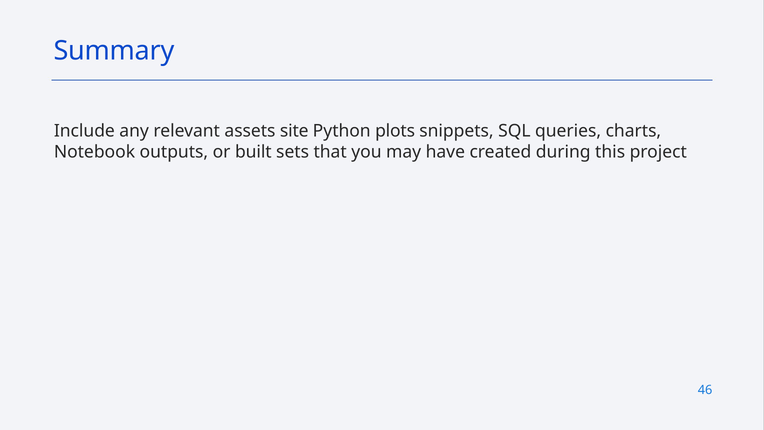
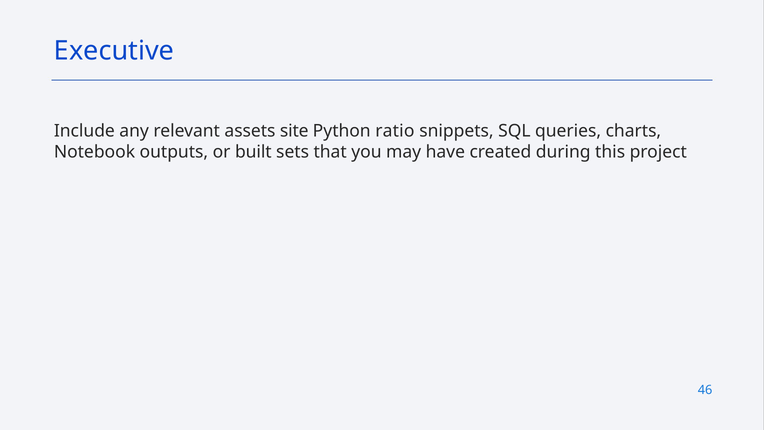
Summary: Summary -> Executive (114, 51)
plots: plots -> ratio (395, 131)
